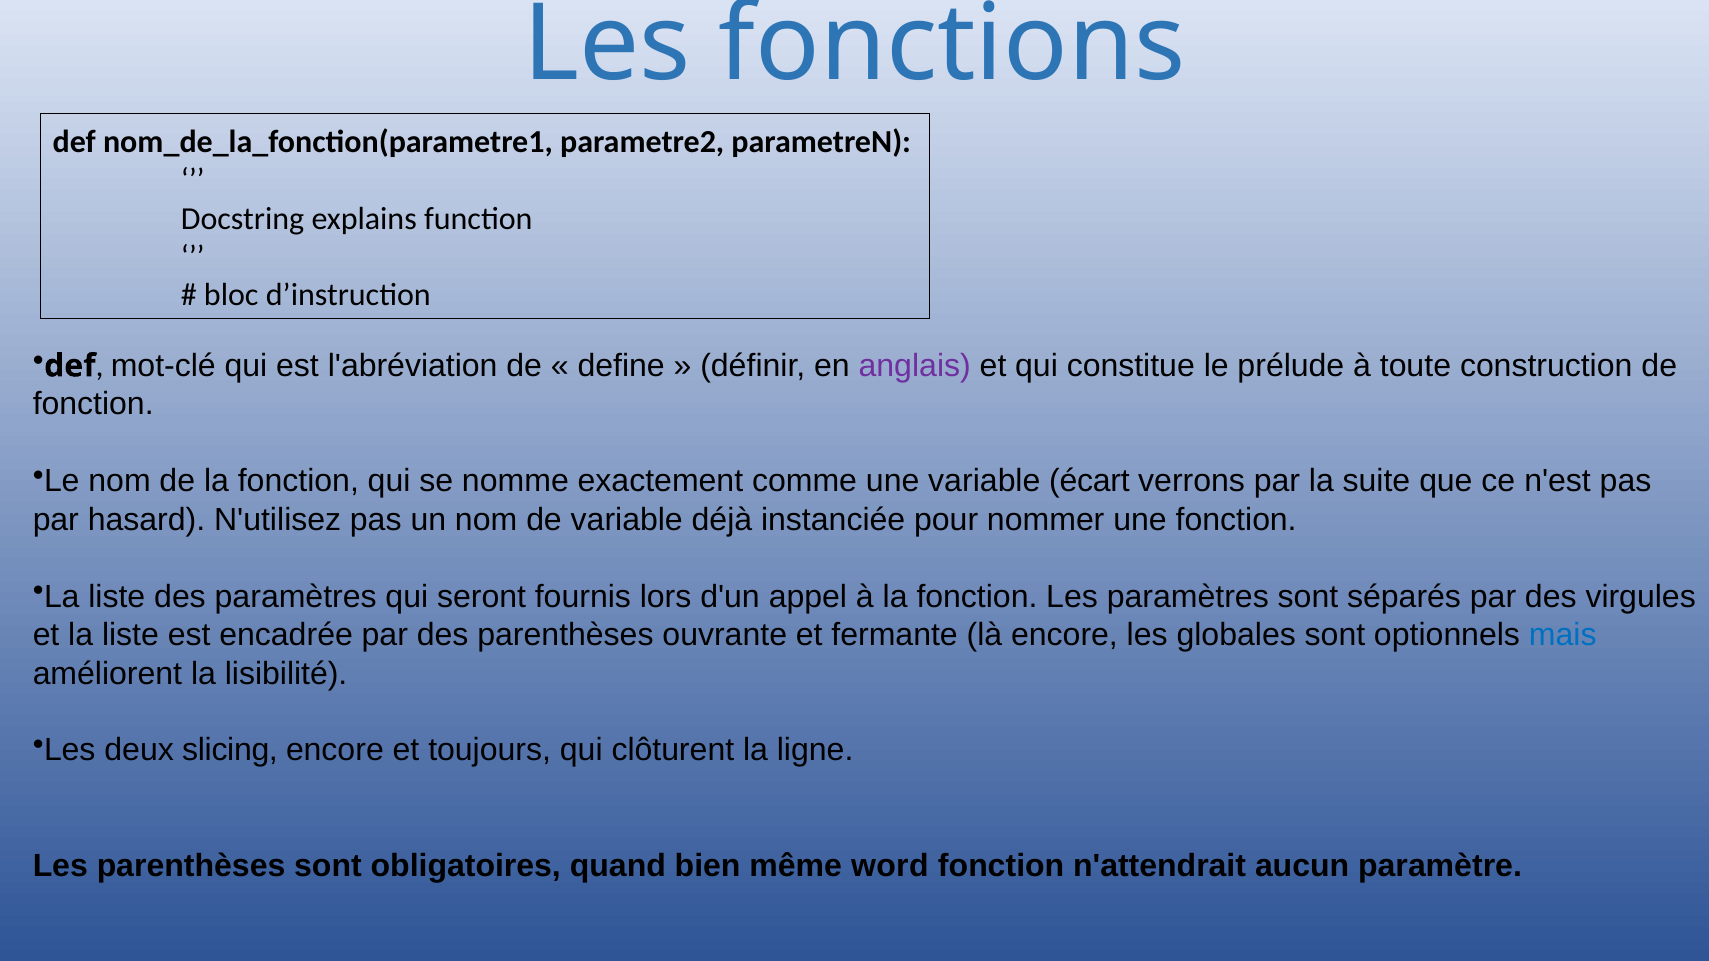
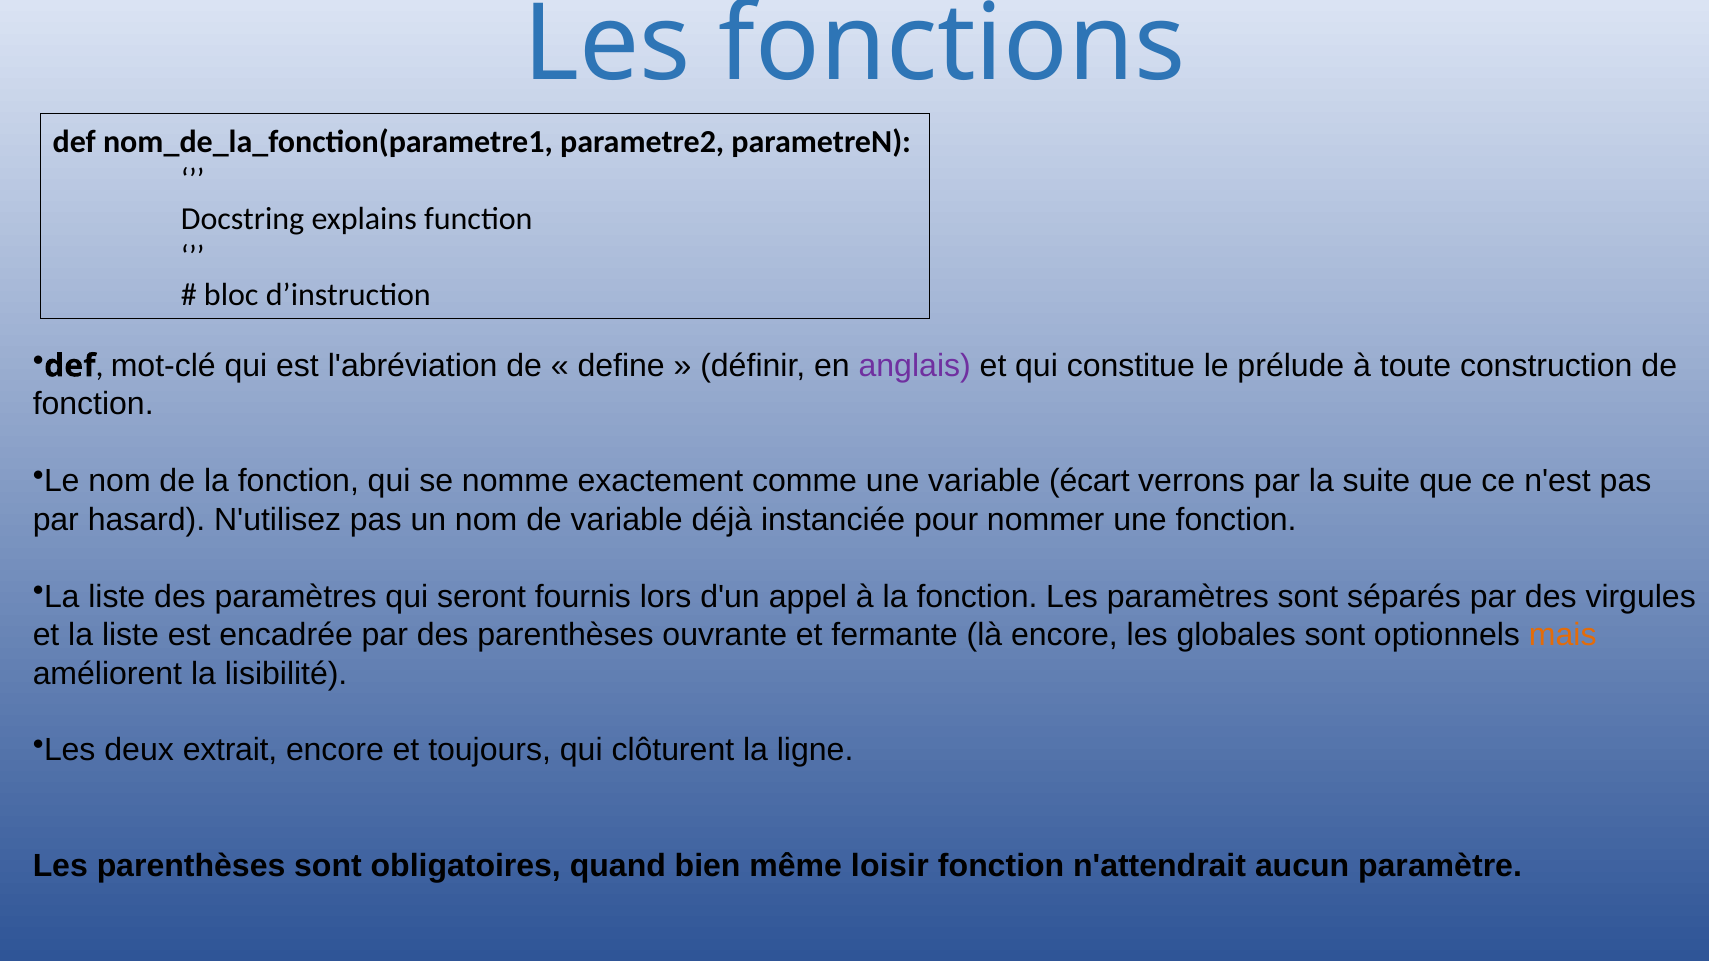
mais colour: blue -> orange (1563, 635)
slicing: slicing -> extrait (230, 751)
word: word -> loisir (890, 866)
